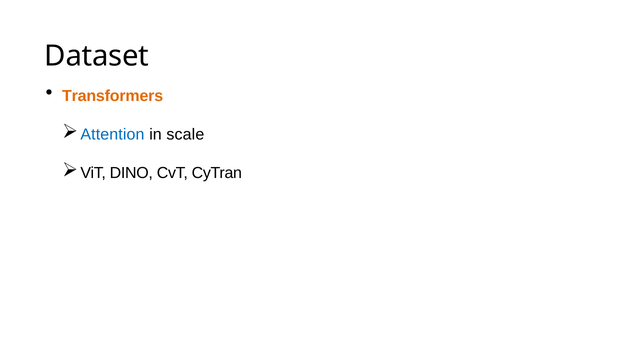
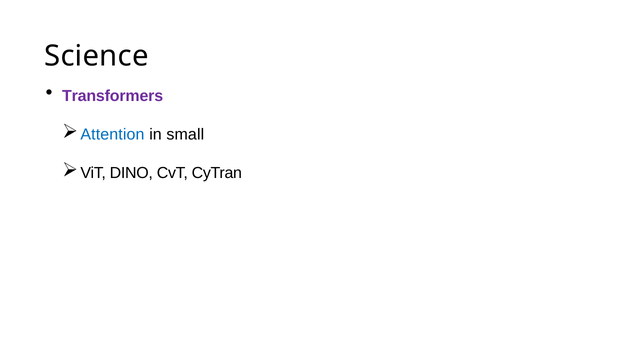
Dataset: Dataset -> Science (96, 56)
Transformers colour: orange -> purple (113, 96)
scale: scale -> small (185, 134)
